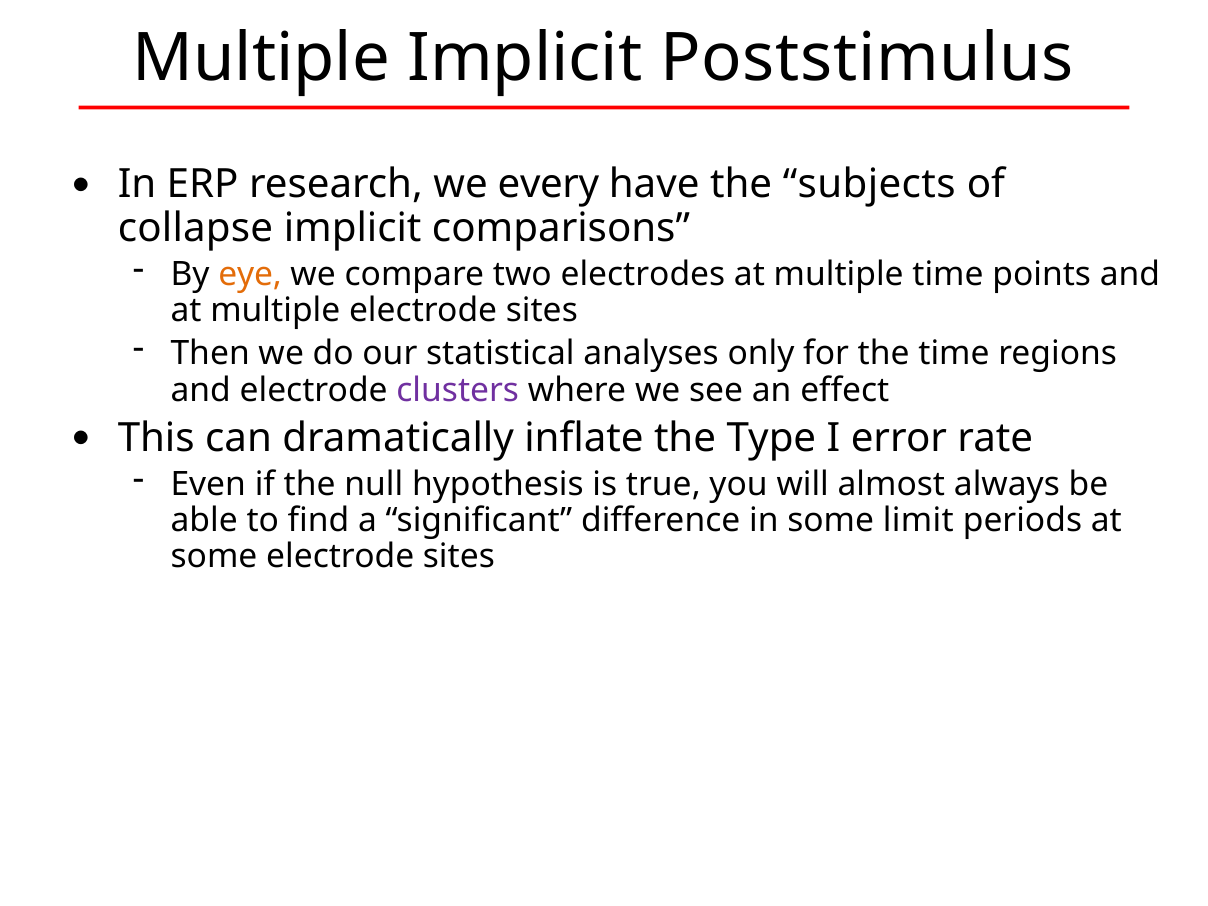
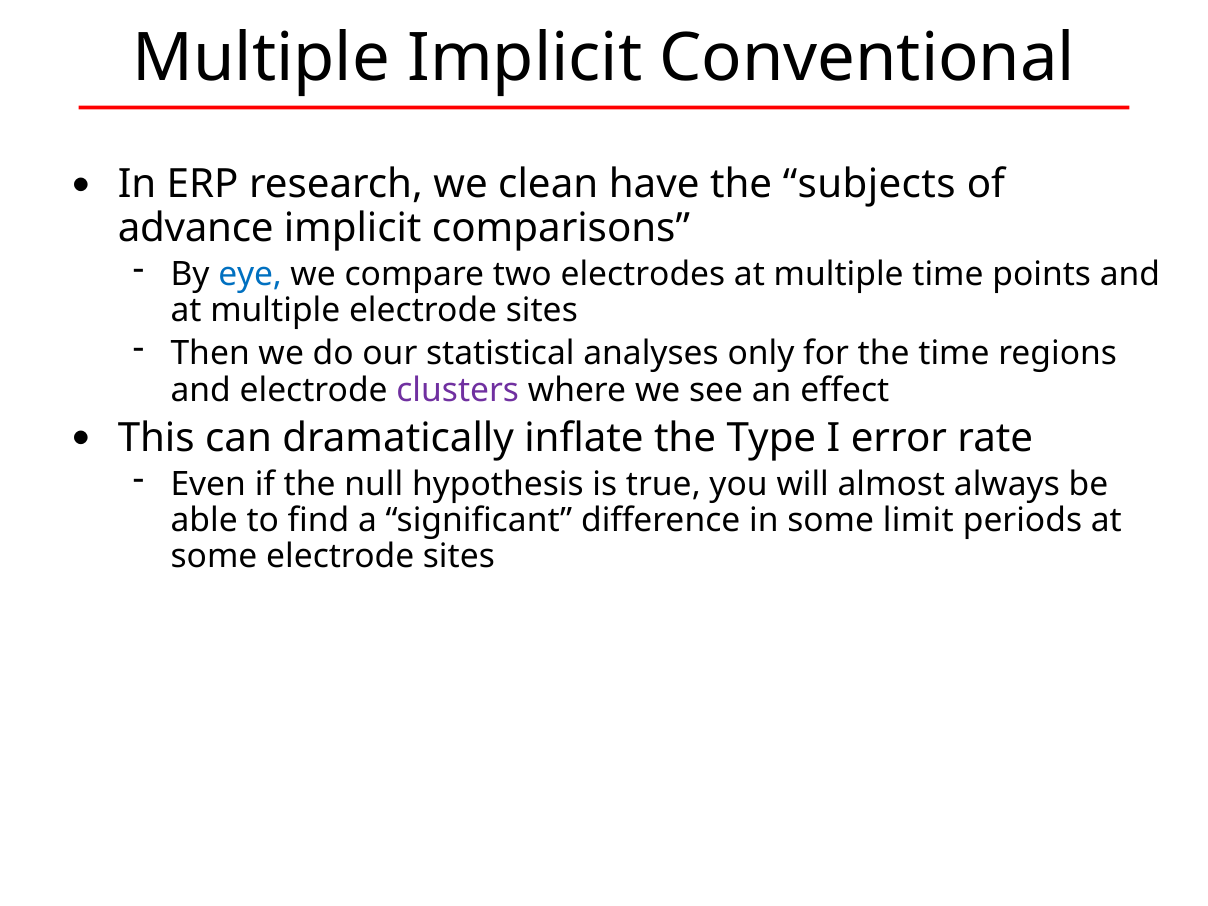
Poststimulus: Poststimulus -> Conventional (867, 58)
every: every -> clean (548, 184)
collapse: collapse -> advance (196, 228)
eye colour: orange -> blue (250, 275)
